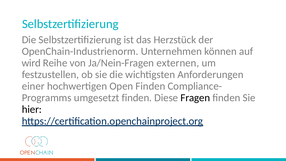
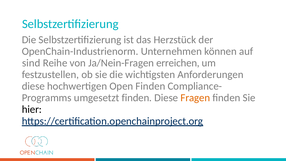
wird: wird -> sind (31, 63)
externen: externen -> erreichen (178, 63)
einer: einer -> diese (33, 86)
Fragen colour: black -> orange (195, 98)
